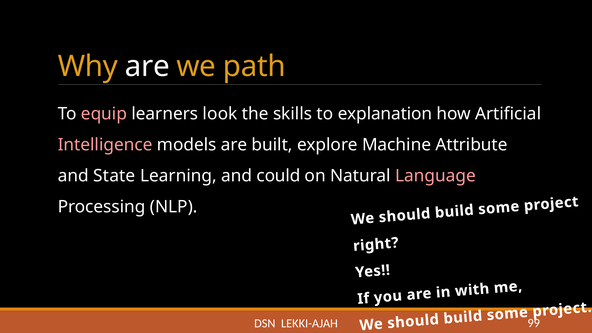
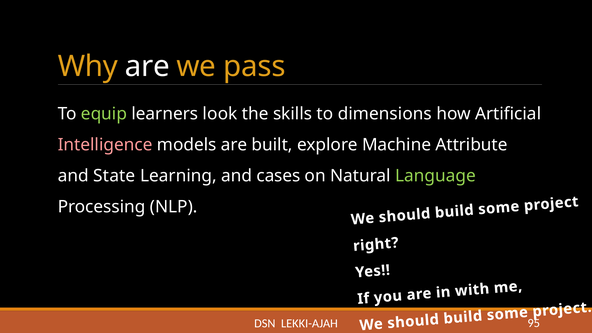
path: path -> pass (254, 66)
equip colour: pink -> light green (104, 114)
explanation: explanation -> dimensions (385, 114)
could: could -> cases (278, 176)
Language colour: pink -> light green (436, 176)
99: 99 -> 95 (534, 323)
